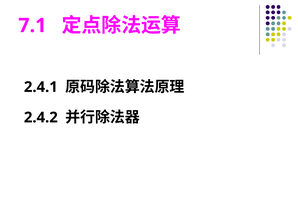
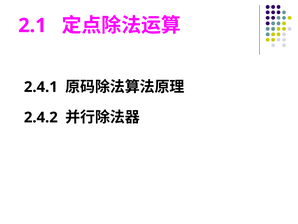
7.1: 7.1 -> 2.1 (32, 25)
